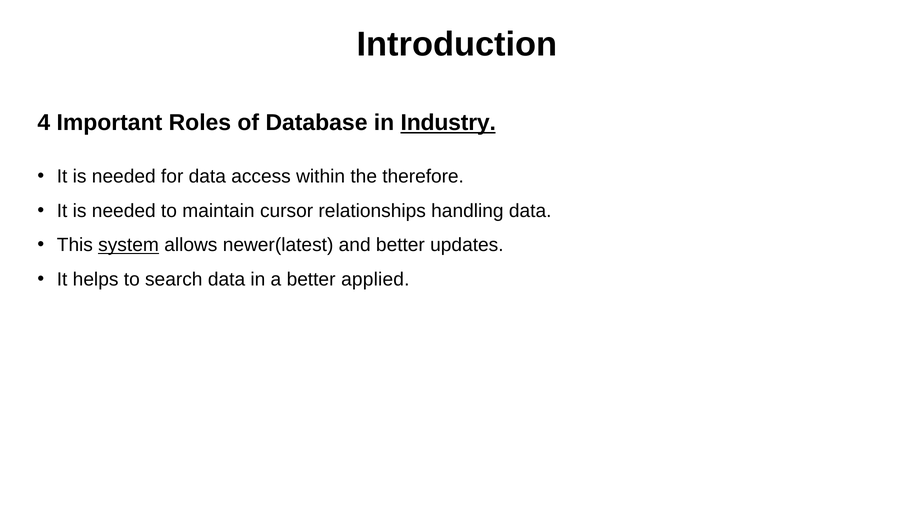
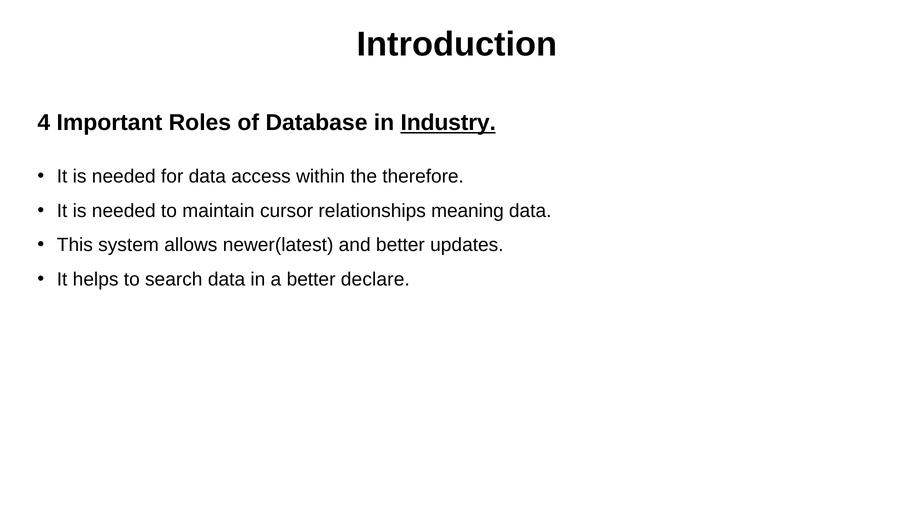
handling: handling -> meaning (467, 211)
system underline: present -> none (129, 245)
applied: applied -> declare (375, 280)
